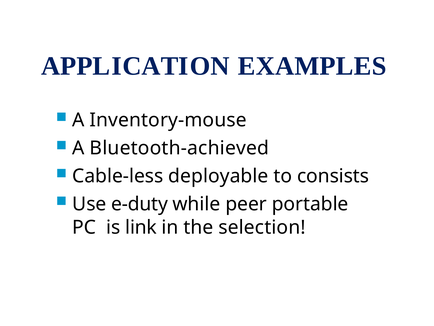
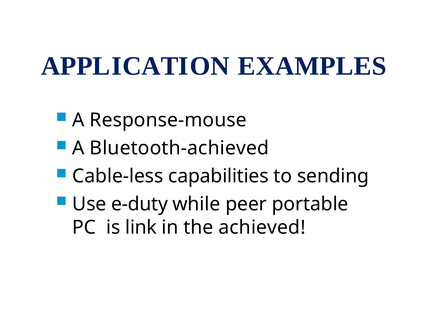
Inventory-mouse: Inventory-mouse -> Response-mouse (168, 120)
deployable: deployable -> capabilities (218, 176)
consists: consists -> sending (333, 176)
selection: selection -> achieved (262, 227)
